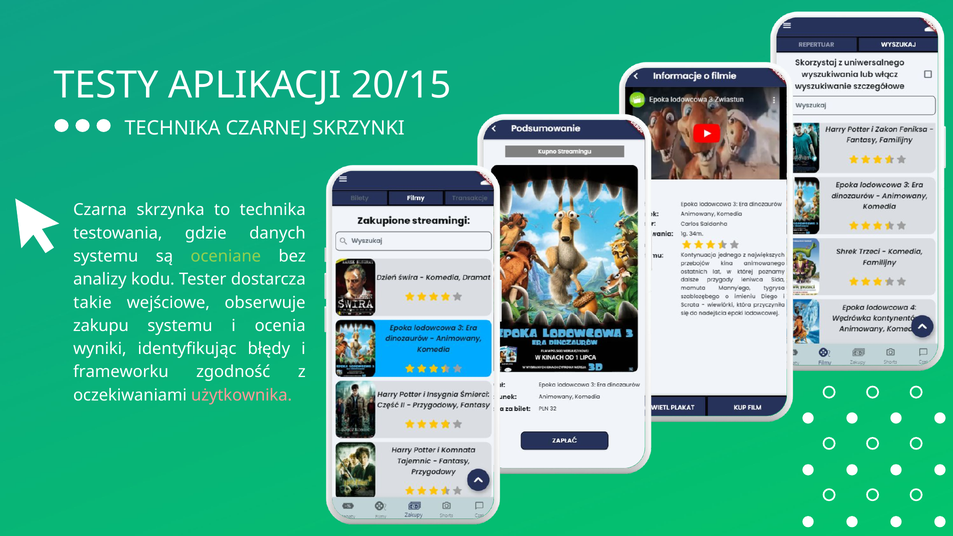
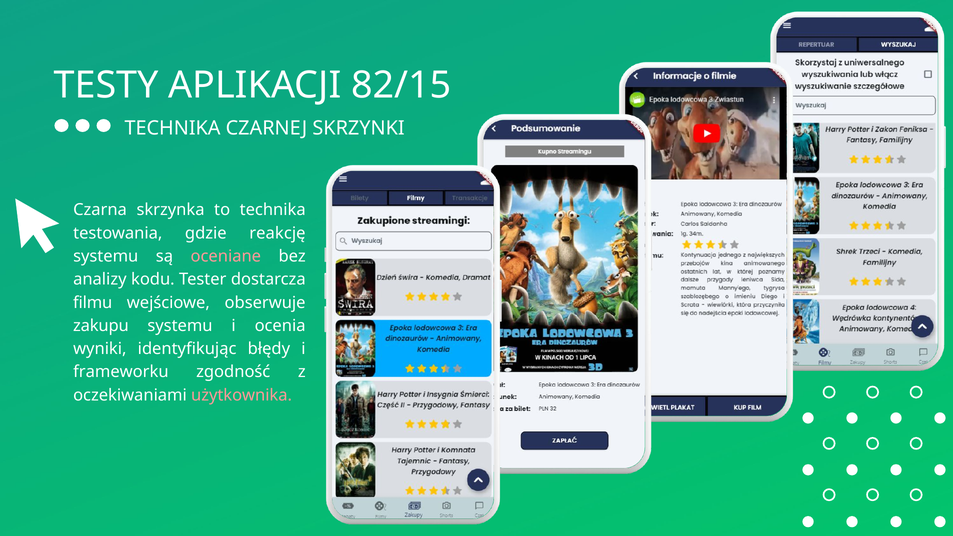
20/15: 20/15 -> 82/15 (401, 85)
danych: danych -> reakcję (277, 233)
oceniane colour: light green -> pink (226, 256)
takie: takie -> filmu (93, 303)
